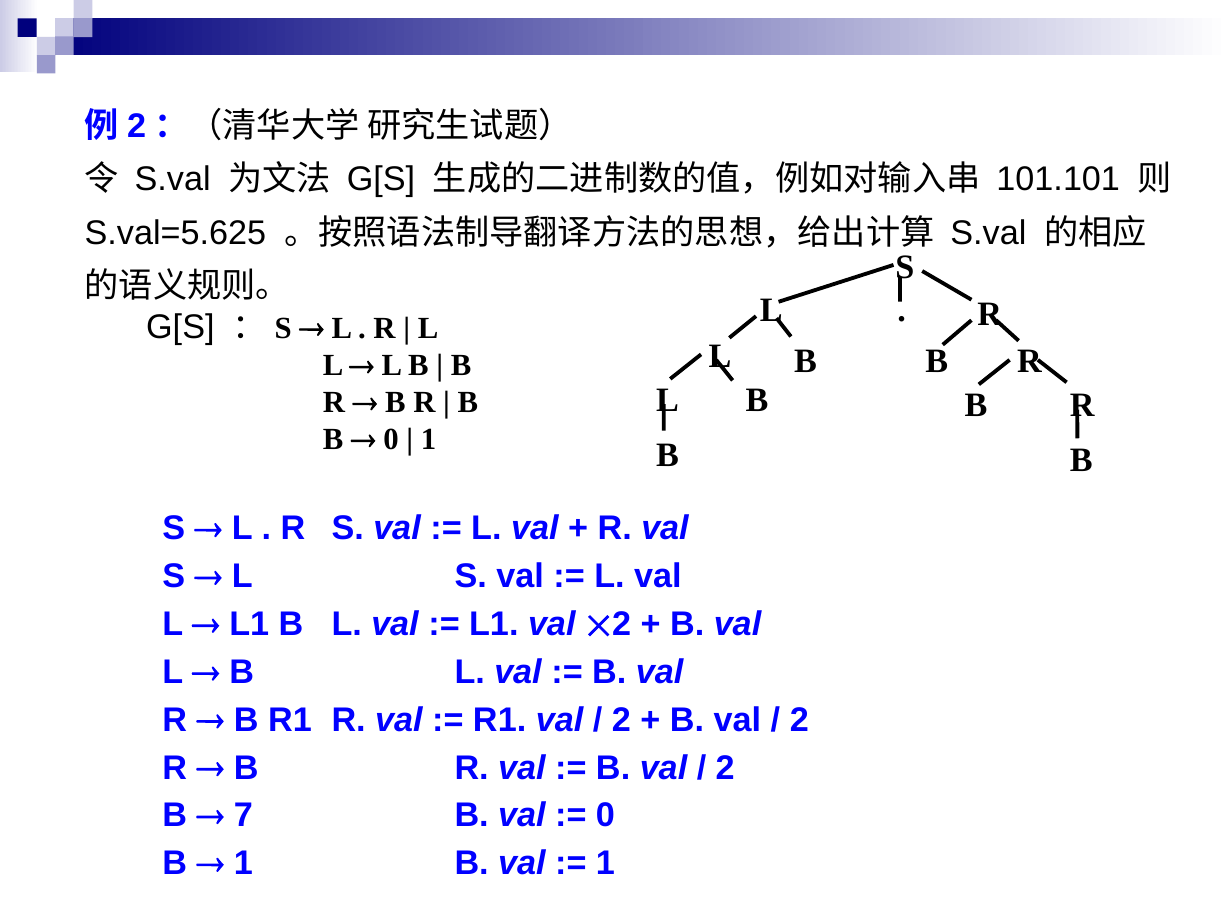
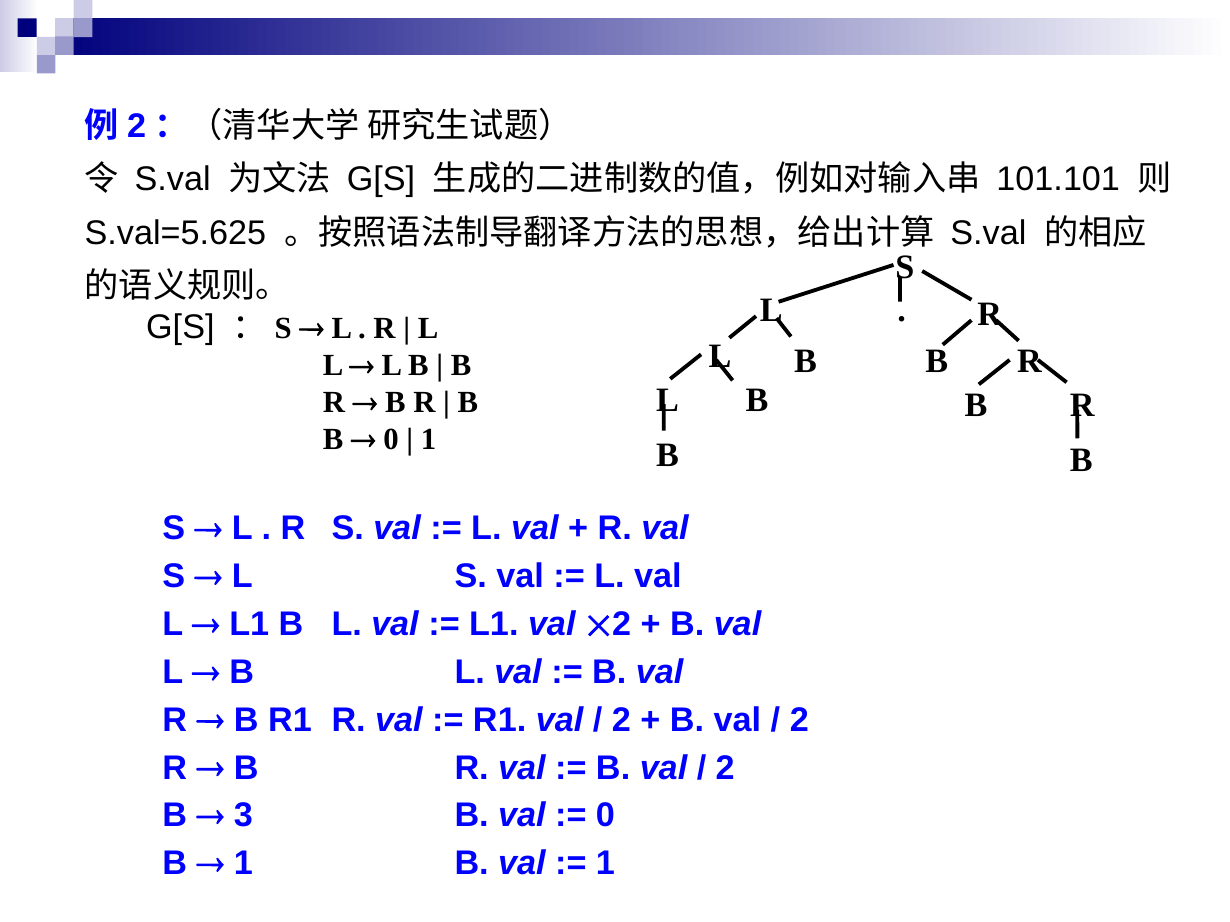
7: 7 -> 3 (243, 816)
